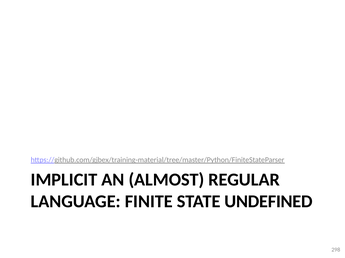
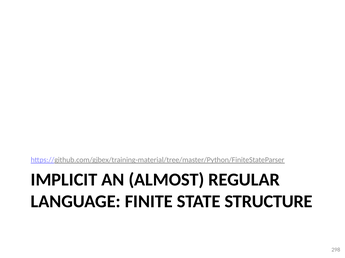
UNDEFINED: UNDEFINED -> STRUCTURE (269, 202)
